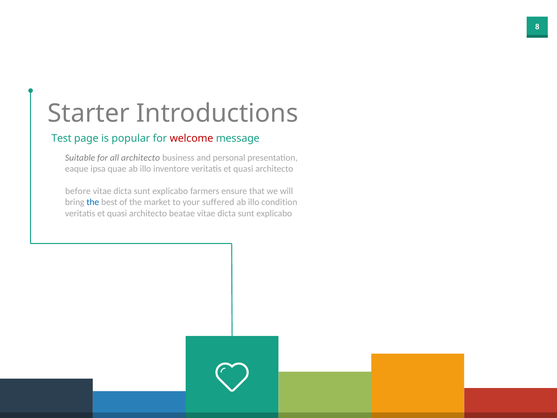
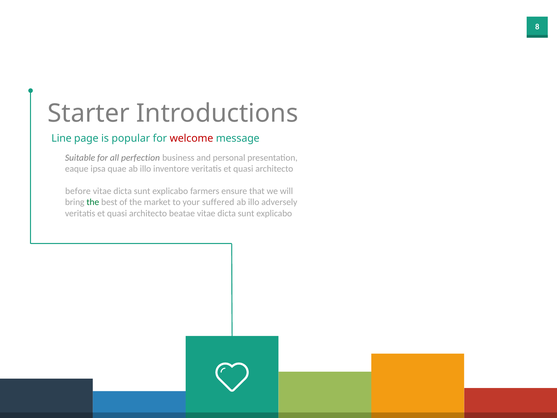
Test: Test -> Line (62, 138)
all architecto: architecto -> perfection (140, 158)
the colour: blue -> green (93, 202)
condition: condition -> adversely (279, 202)
